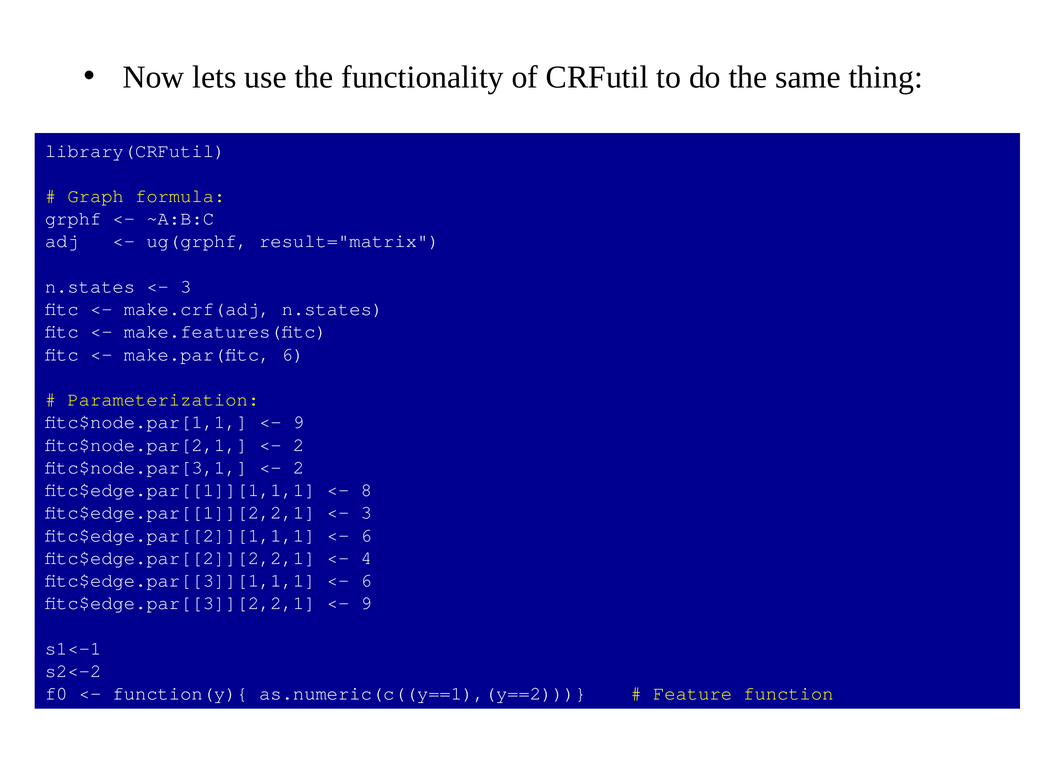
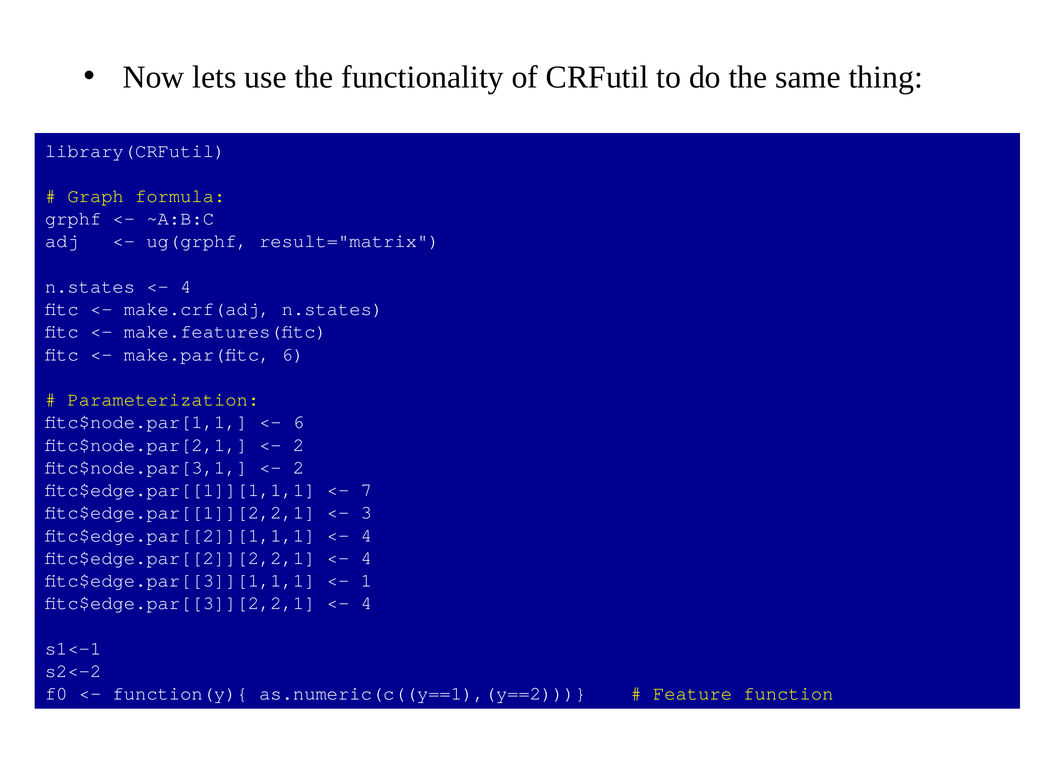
3: 3 -> 4 (186, 287)
9: 9 -> 6 (299, 422)
8: 8 -> 7 (366, 490)
6: 6 -> 4 (366, 535)
6: 6 -> 1 (366, 581)
9: 9 -> 4 (366, 603)
